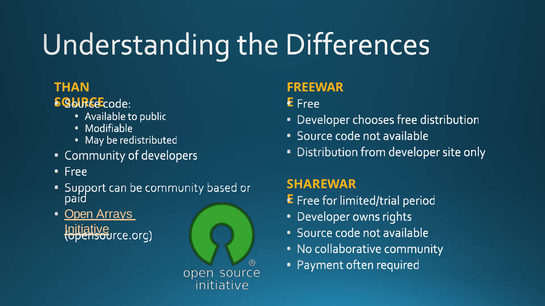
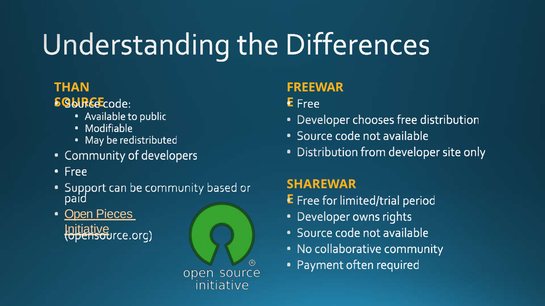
Arrays: Arrays -> Pieces (114, 214)
